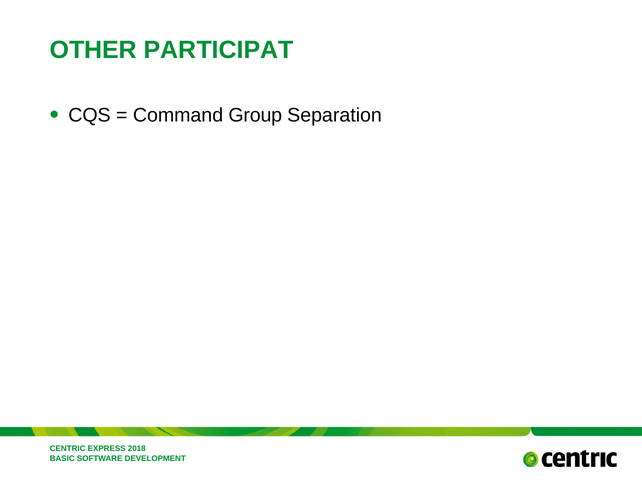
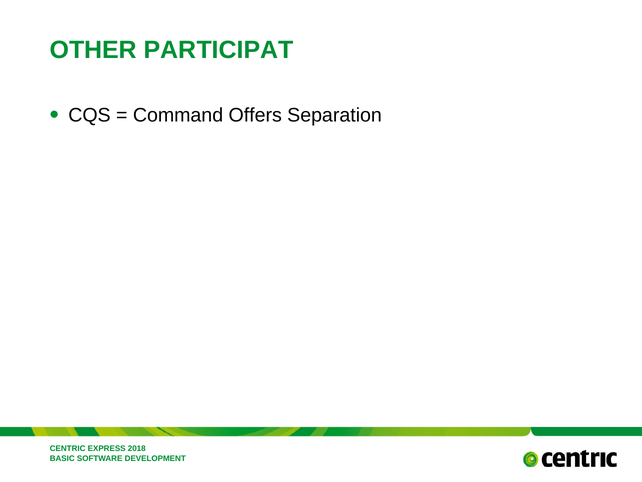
Group: Group -> Offers (255, 115)
